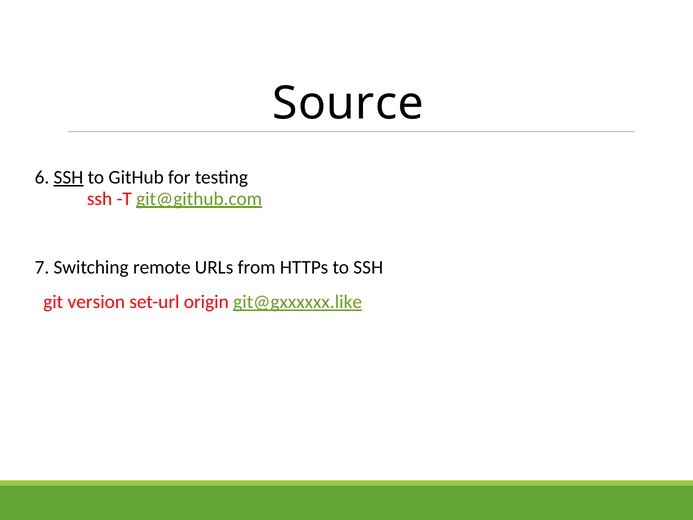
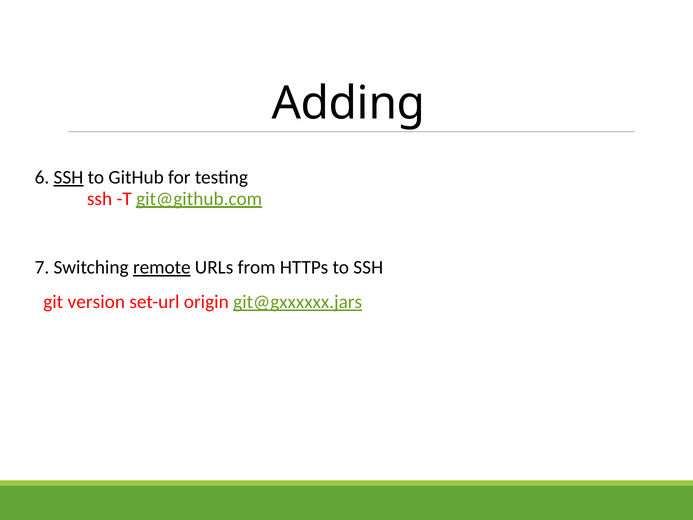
Source: Source -> Adding (348, 104)
remote underline: none -> present (162, 267)
git@gxxxxxx.like: git@gxxxxxx.like -> git@gxxxxxx.jars (298, 302)
